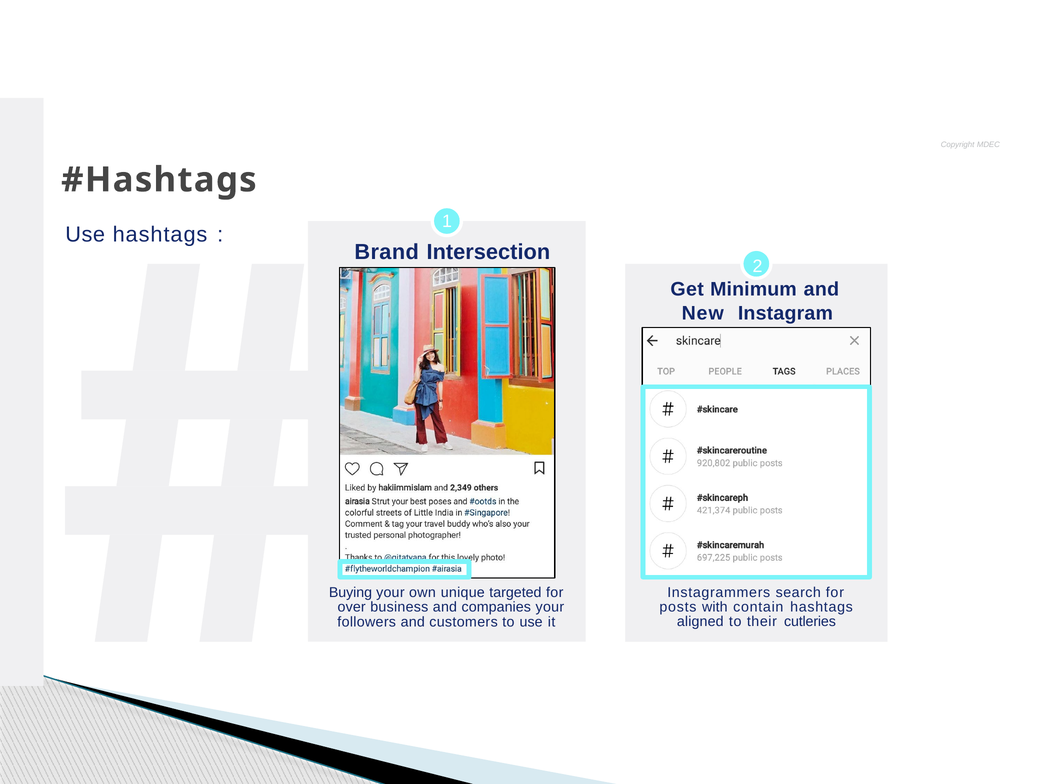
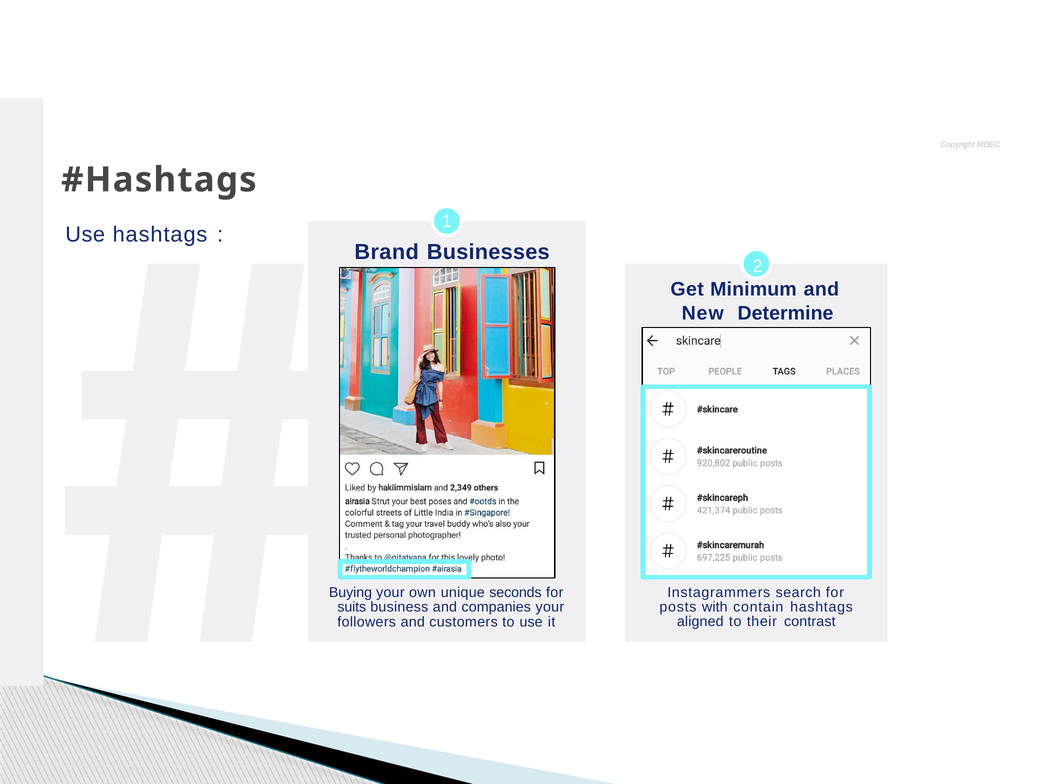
Intersection: Intersection -> Businesses (488, 252)
Instagram: Instagram -> Determine (786, 313)
targeted: targeted -> seconds (515, 592)
over: over -> suits (352, 607)
cutleries: cutleries -> contrast (810, 621)
